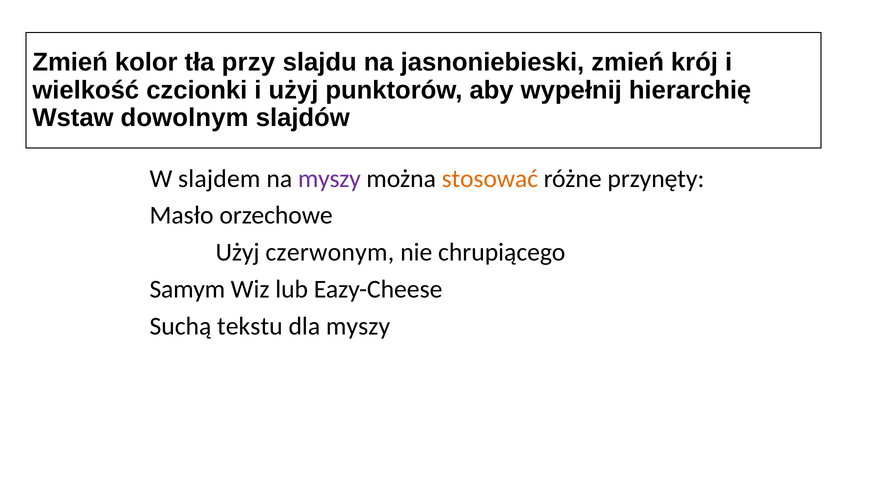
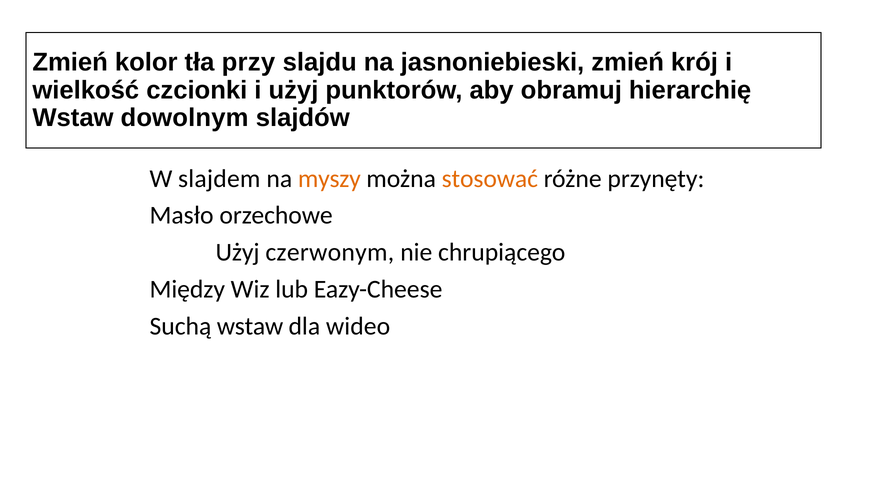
wypełnij: wypełnij -> obramuj (571, 90)
myszy colour: purple -> orange (329, 179)
Samym: Samym -> Między (187, 289)
Suchą tekstu: tekstu -> wstaw (250, 326)
dla myszy: myszy -> wideo (358, 326)
